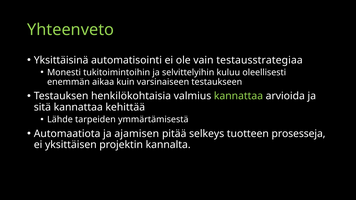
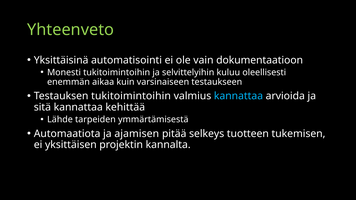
testausstrategiaa: testausstrategiaa -> dokumentaatioon (260, 60)
Testauksen henkilökohtaisia: henkilökohtaisia -> tukitoimintoihin (131, 96)
kannattaa colour: light green -> light blue (238, 96)
prosesseja: prosesseja -> tukemisen (298, 134)
